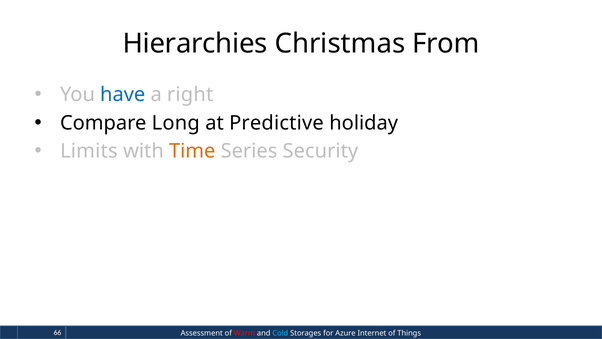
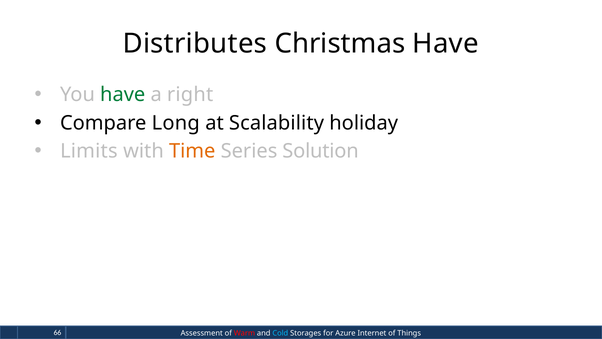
Hierarchies: Hierarchies -> Distributes (195, 44)
Christmas From: From -> Have (445, 44)
have colour: blue -> green (123, 95)
Predictive: Predictive -> Scalability (276, 123)
Security: Security -> Solution (321, 151)
